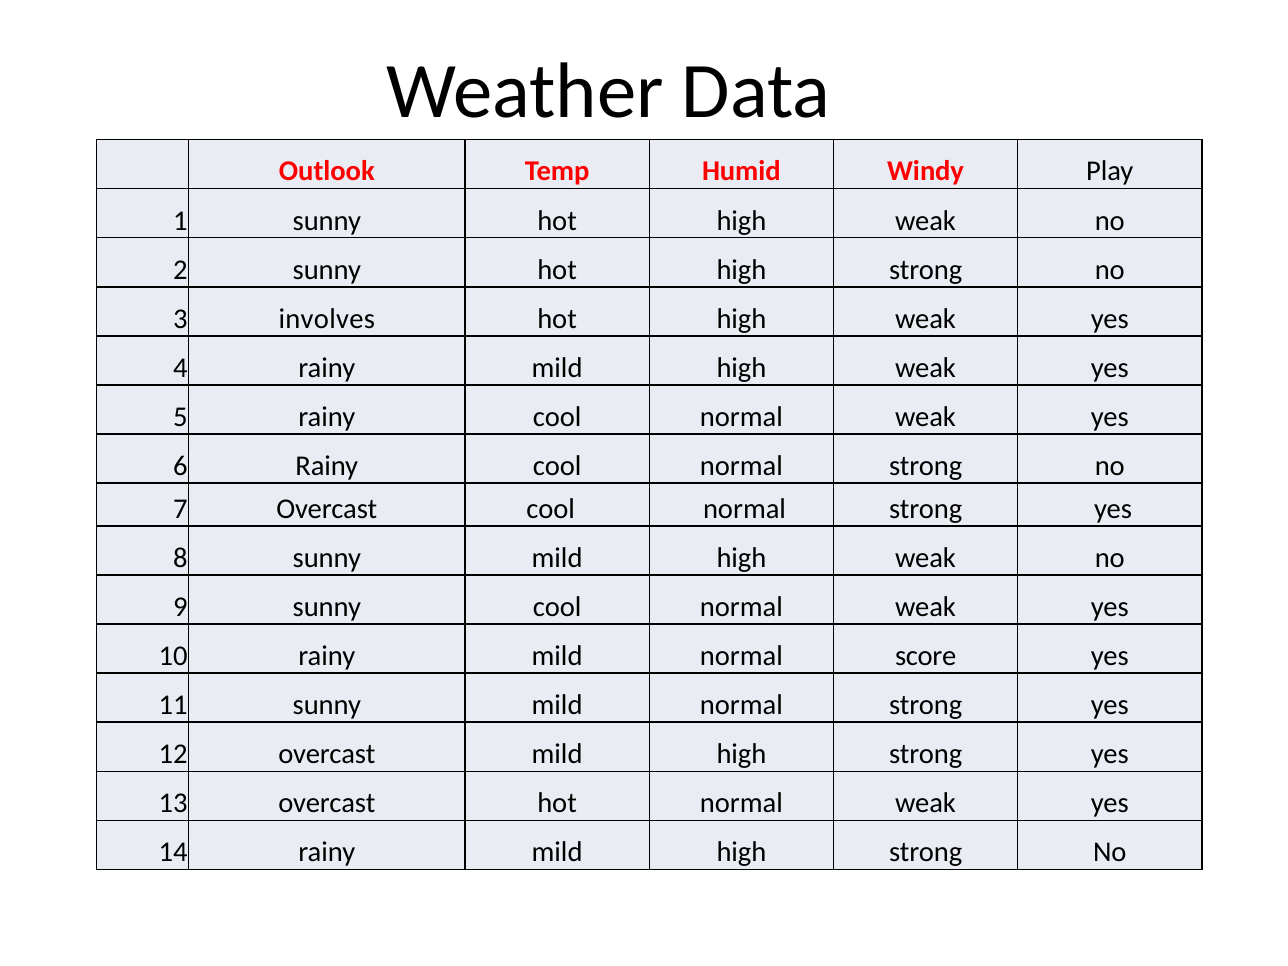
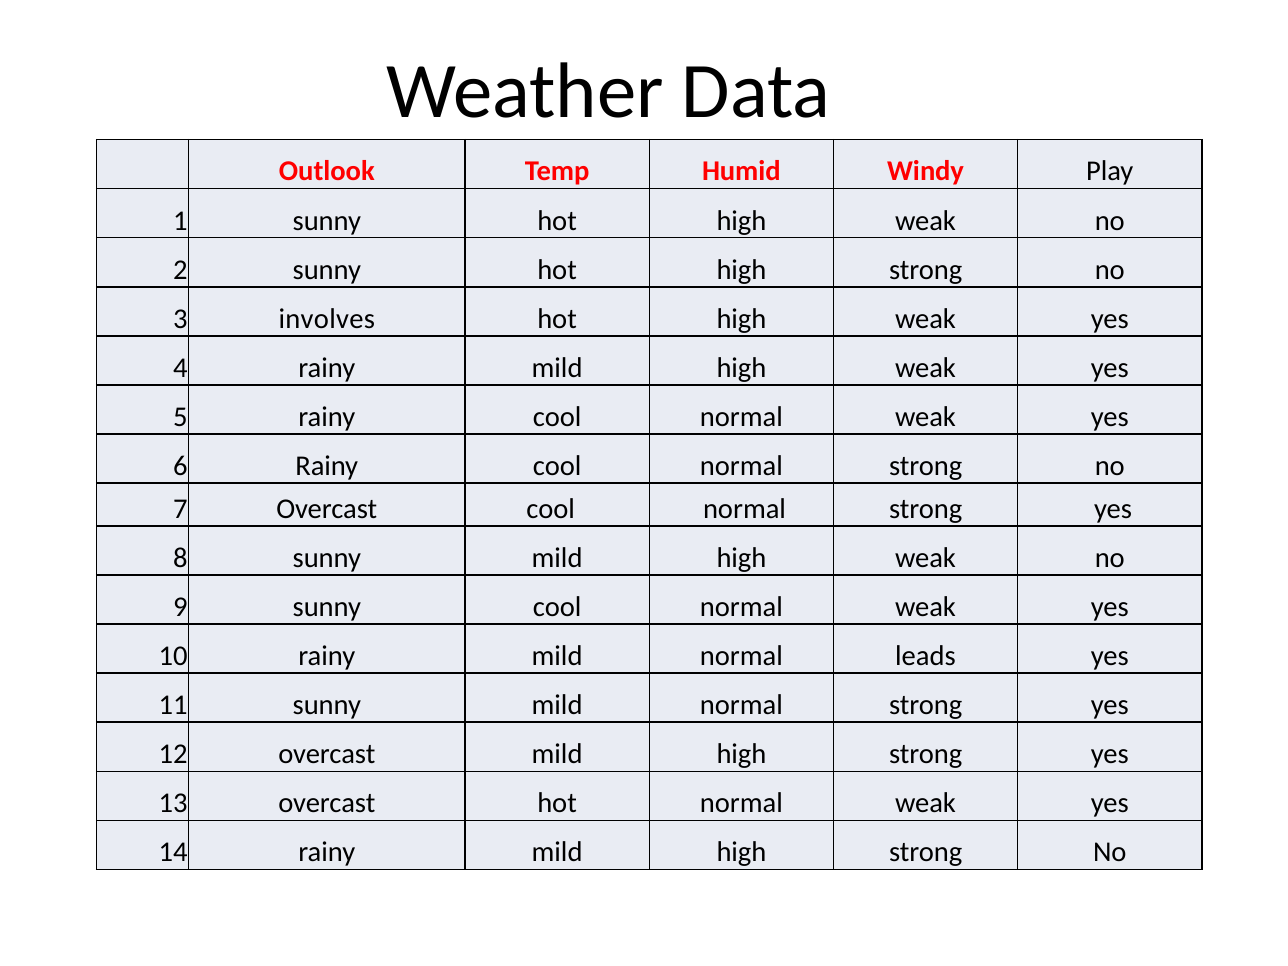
score: score -> leads (926, 656)
